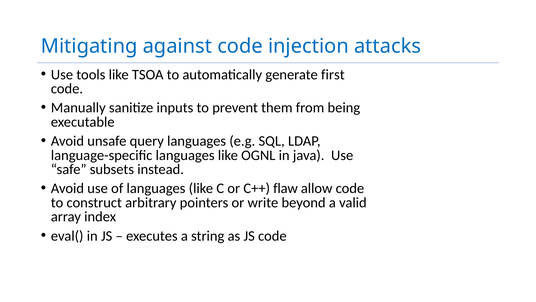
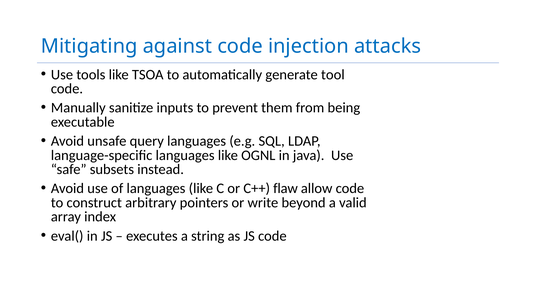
first: first -> tool (333, 74)
